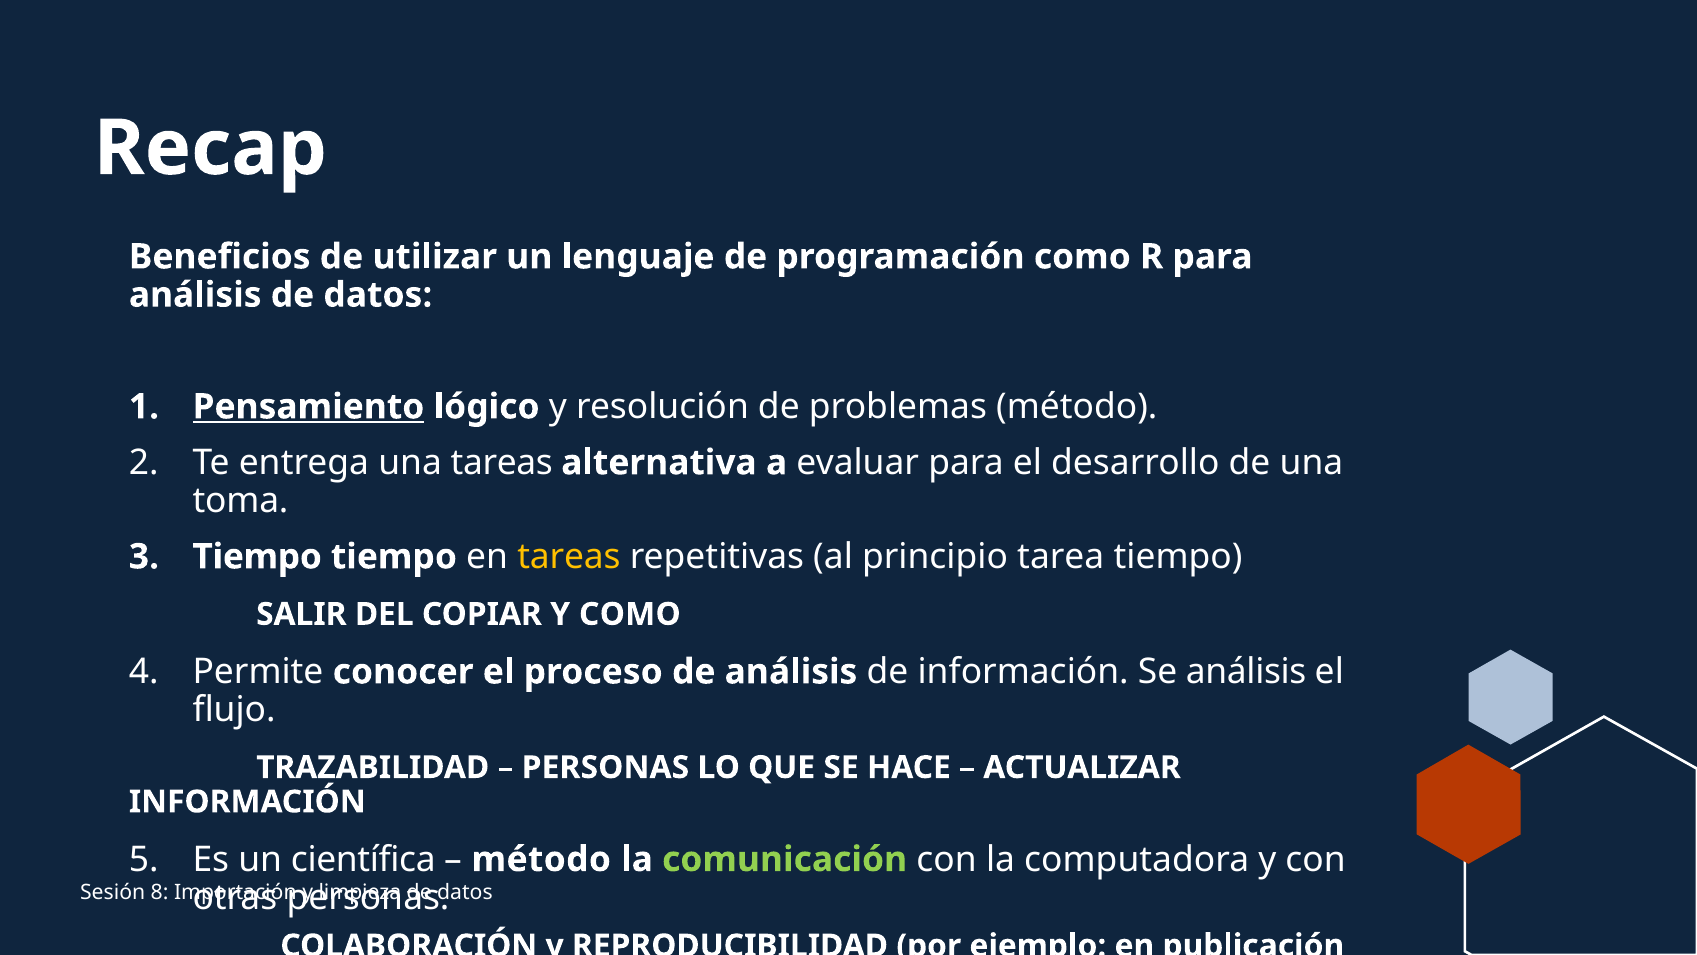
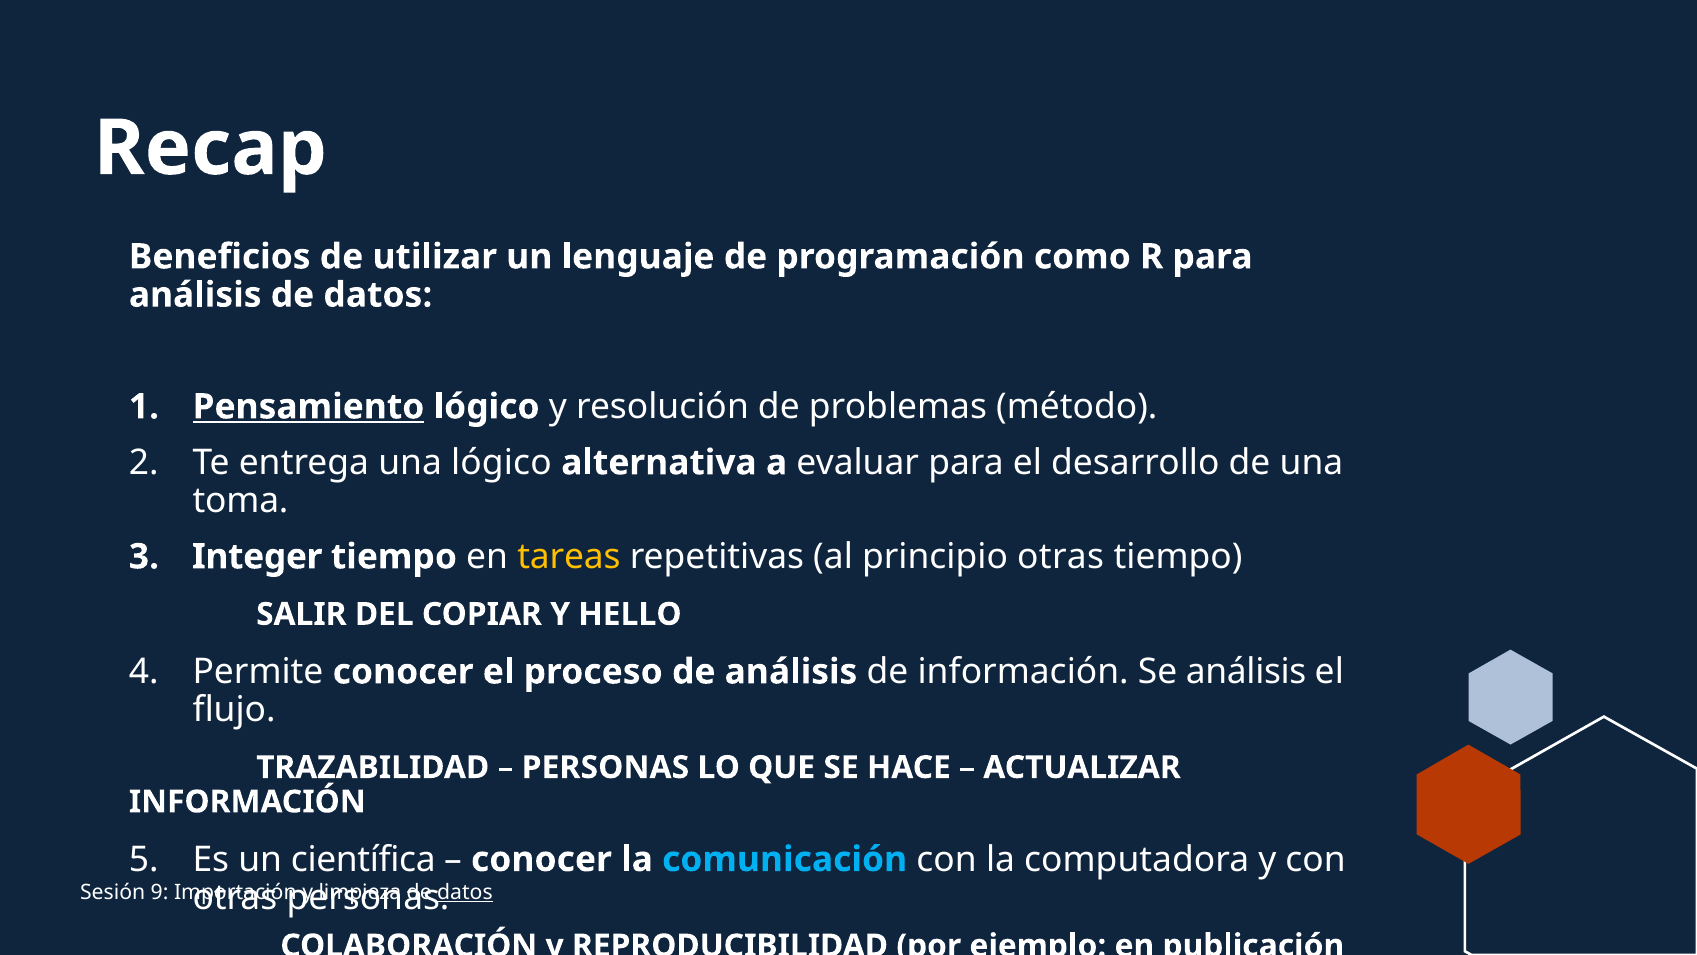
una tareas: tareas -> lógico (501, 462)
Tiempo: Tiempo -> Integer (257, 556)
principio tarea: tarea -> otras (1061, 556)
Y COMO: COMO -> HELLO (630, 614)
método: método -> conocer (541, 859)
comunicación colour: light green -> light blue (785, 859)
8: 8 -> 9 (160, 892)
datos underline: none -> present (465, 892)
